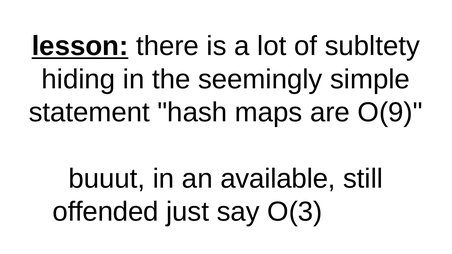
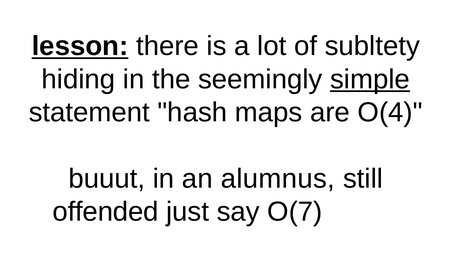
simple underline: none -> present (370, 79)
O(9: O(9 -> O(4 (390, 112)
available: available -> alumnus (278, 179)
O(3: O(3 -> O(7 (295, 212)
